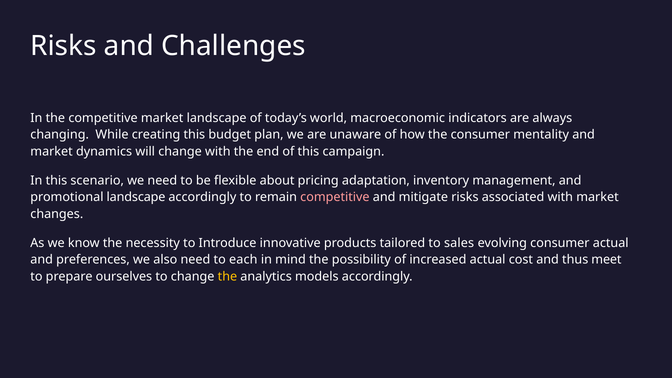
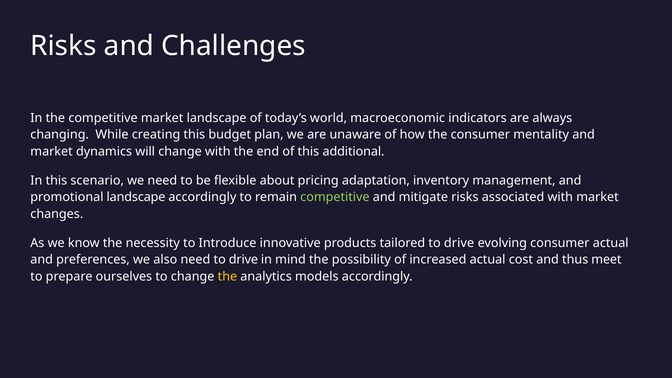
campaign: campaign -> additional (353, 151)
competitive colour: pink -> light green (335, 197)
tailored to sales: sales -> drive (459, 243)
need to each: each -> drive (243, 260)
